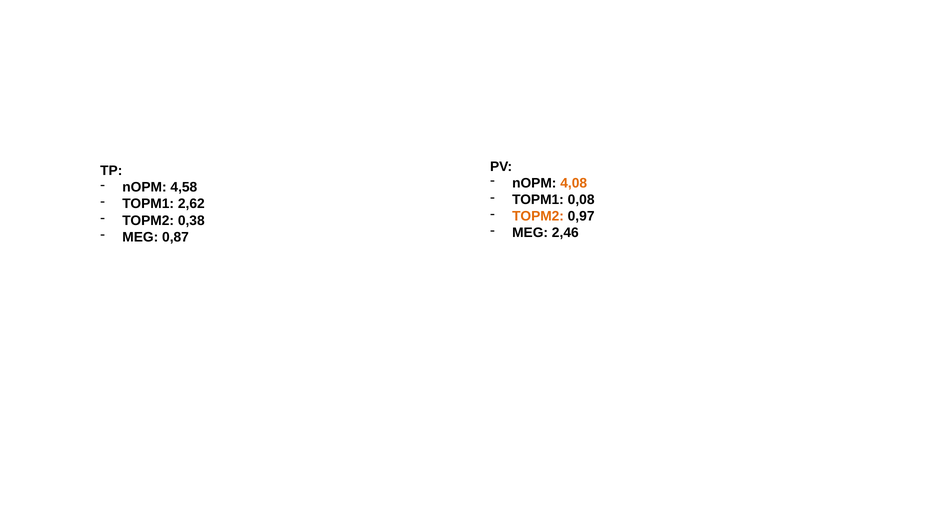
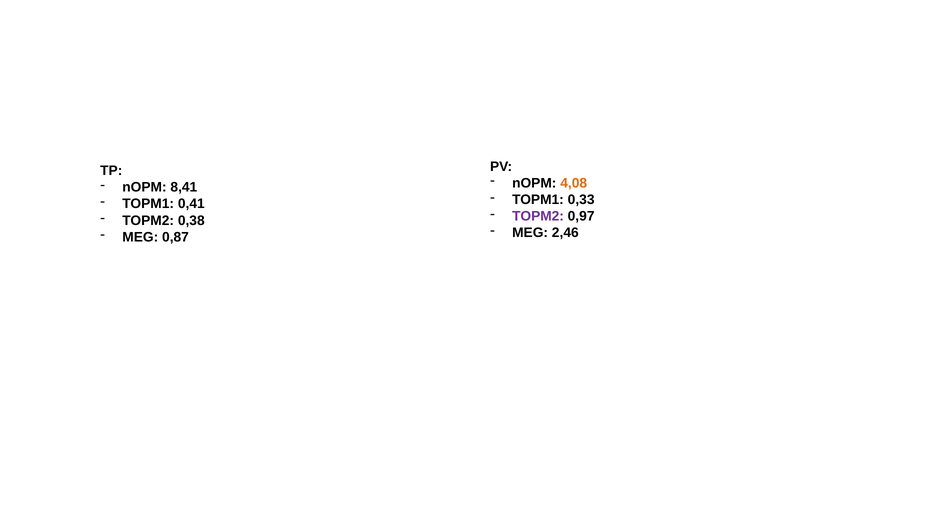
4,58: 4,58 -> 8,41 (184, 187)
0,08: 0,08 -> 0,33 (581, 200)
2,62: 2,62 -> 0,41 (191, 204)
TOPM2 colour: orange -> purple (538, 216)
